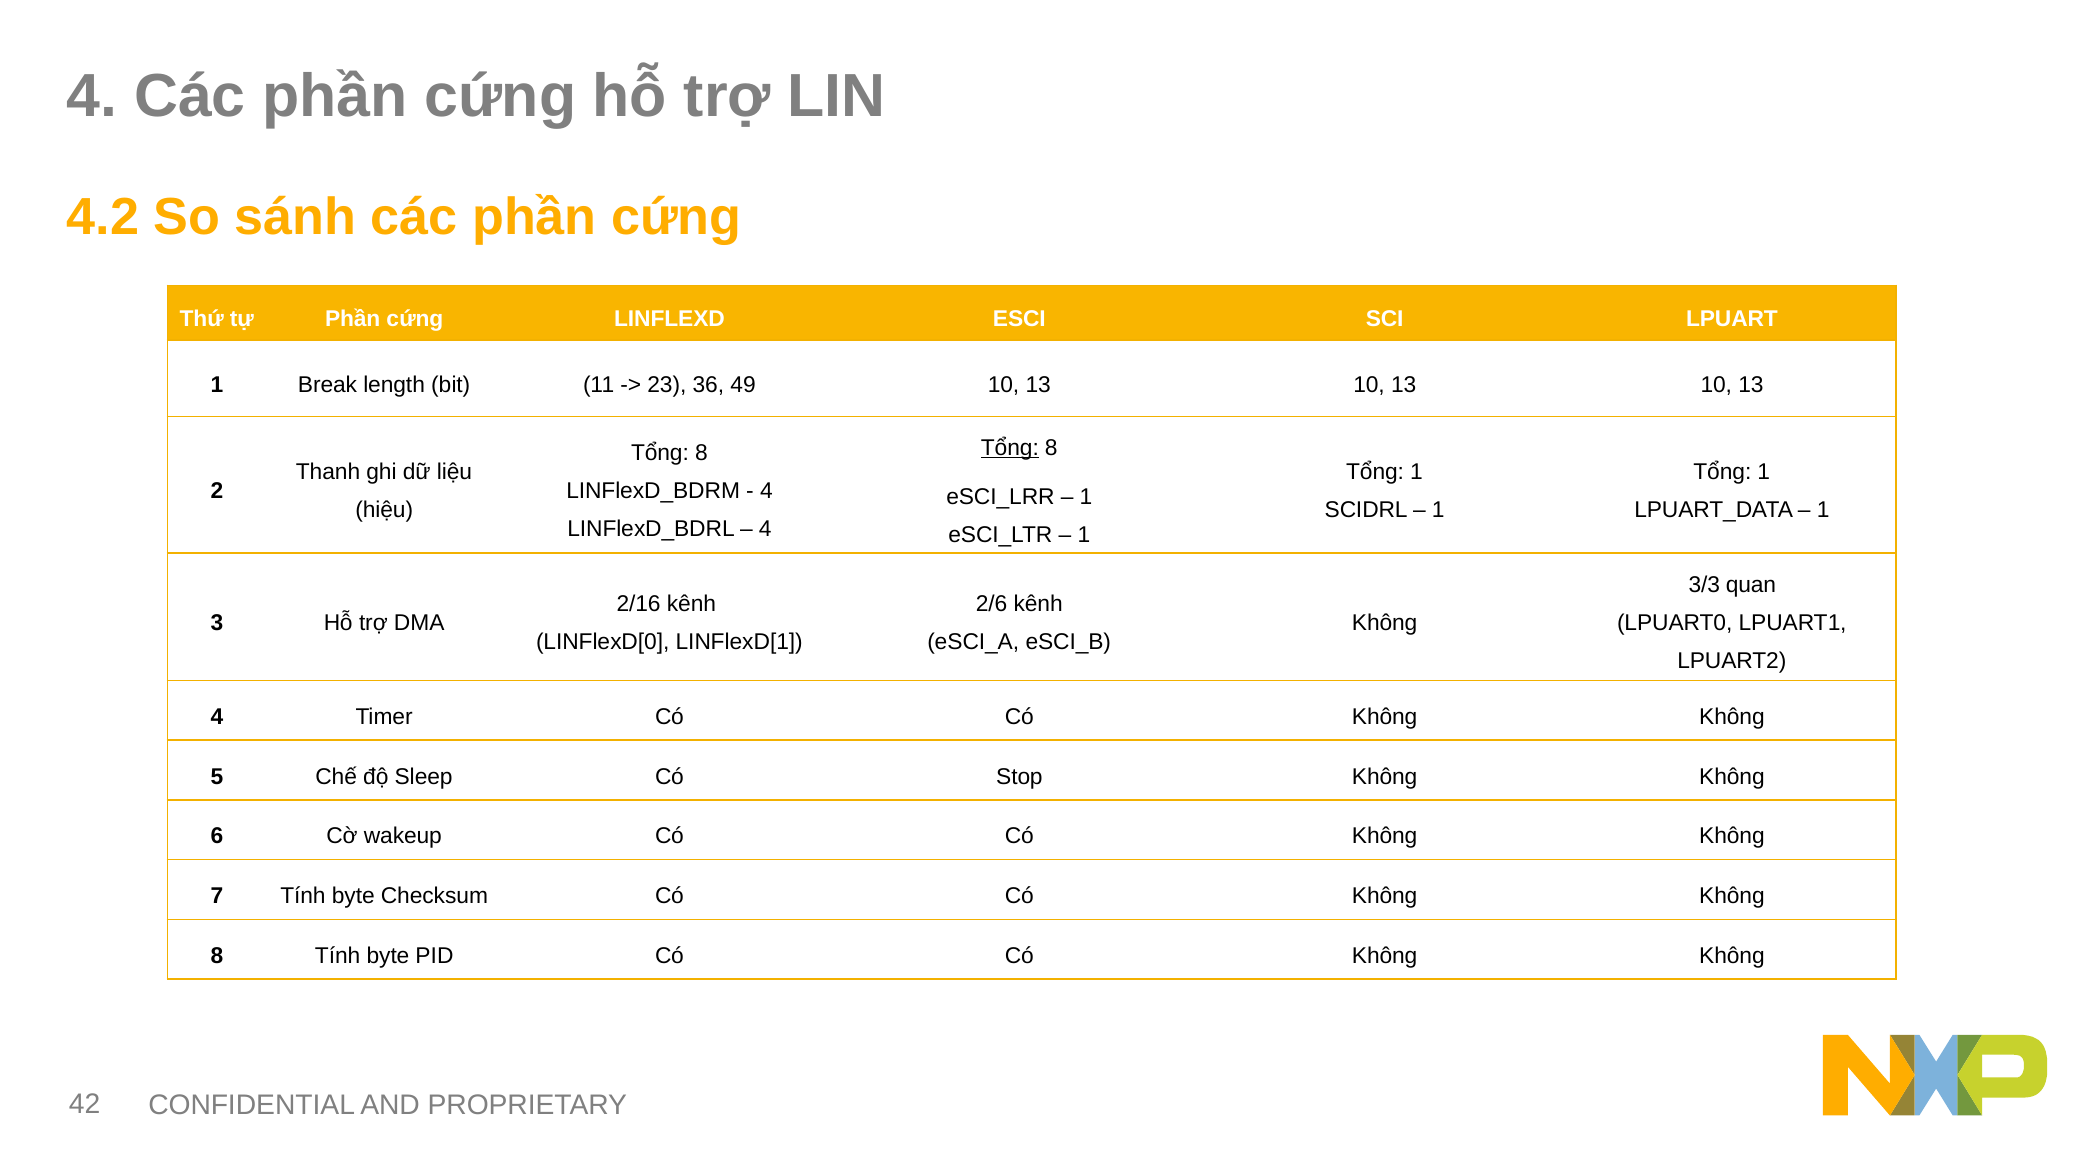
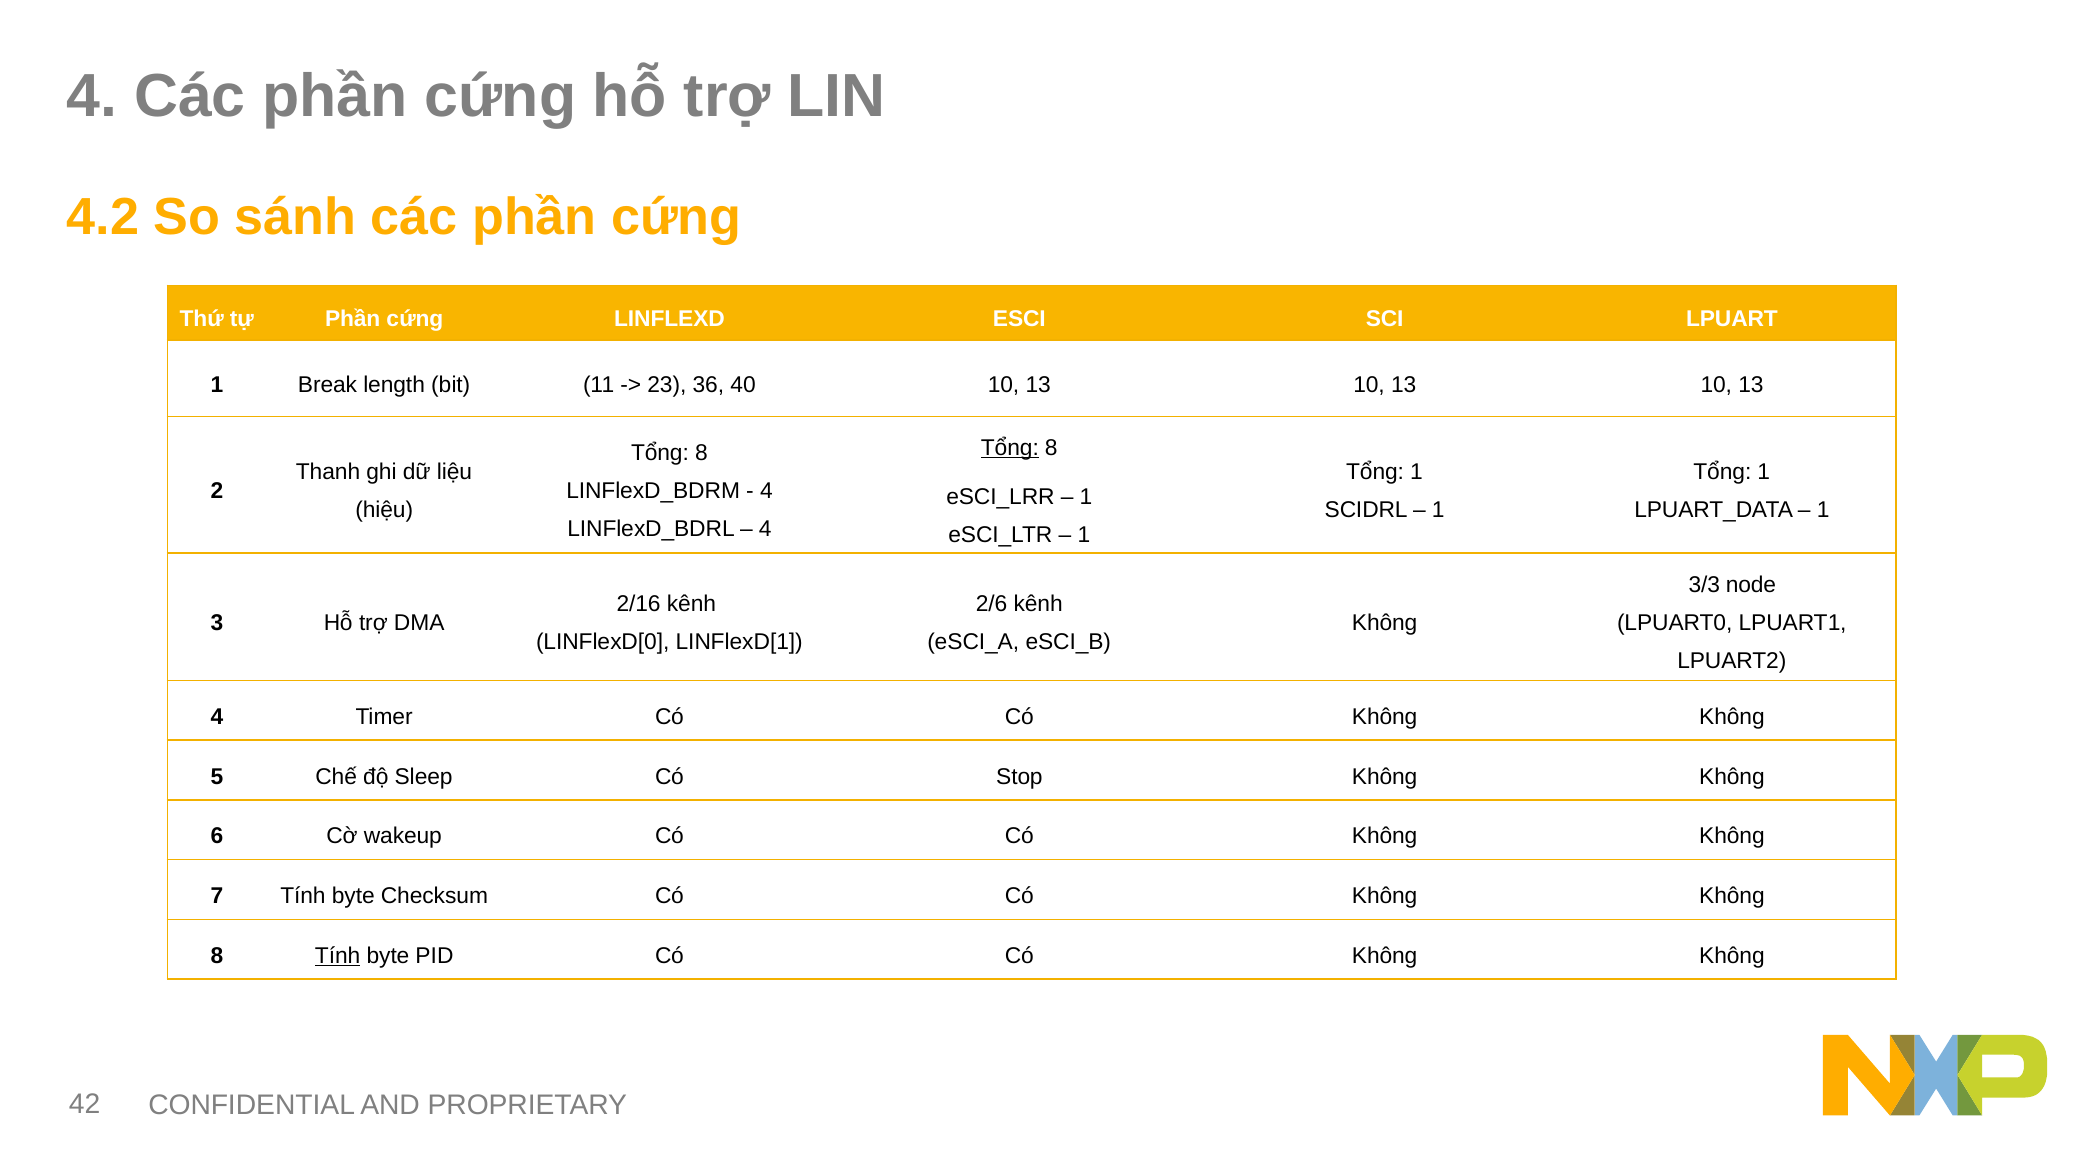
49: 49 -> 40 (743, 385)
quan: quan -> node (1751, 586)
Tính underline: none -> present (338, 956)
